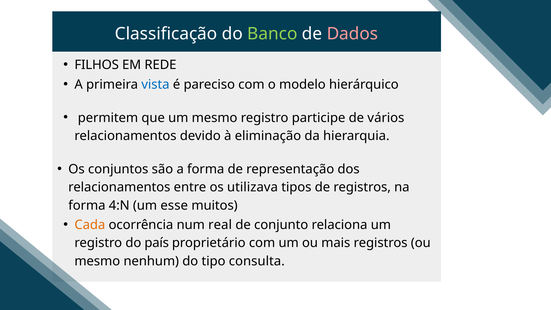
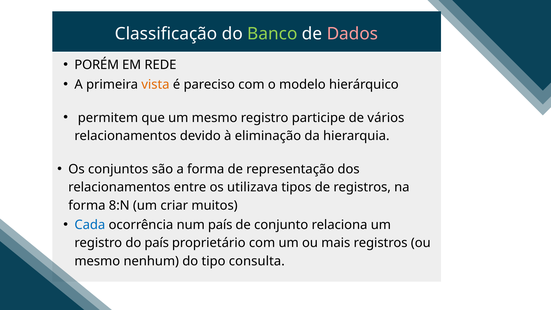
FILHOS: FILHOS -> PORÉM (97, 65)
vista colour: blue -> orange (155, 84)
4:N: 4:N -> 8:N (119, 206)
esse: esse -> criar (174, 206)
Cada colour: orange -> blue (90, 225)
num real: real -> país (220, 225)
